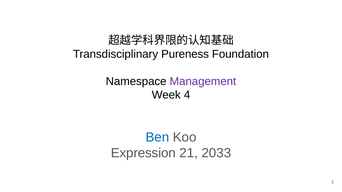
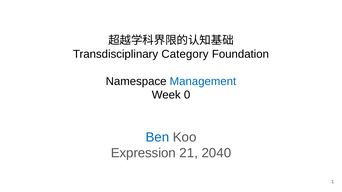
Pureness: Pureness -> Category (185, 54)
Management colour: purple -> blue (203, 81)
4: 4 -> 0 (187, 95)
2033: 2033 -> 2040 (216, 153)
